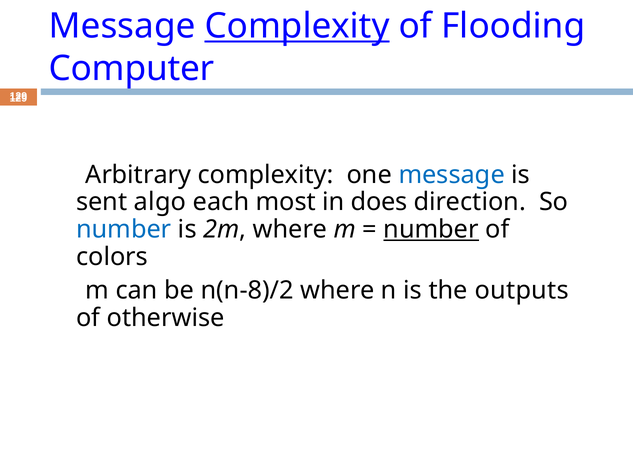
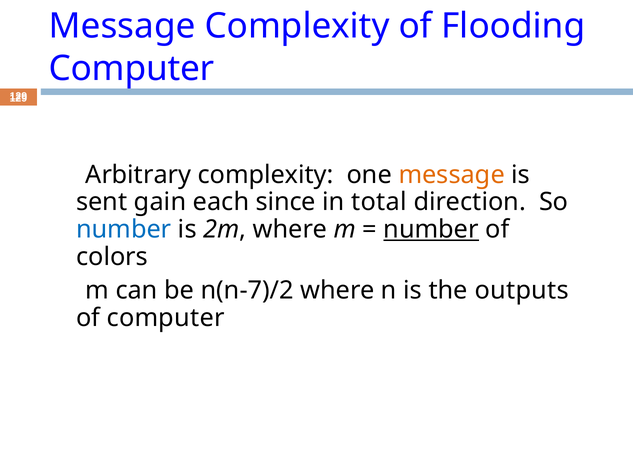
Complexity underline: present -> none (297, 26)
message colour: blue -> orange (452, 175)
algo: algo -> gain (160, 202)
most: most -> since (286, 202)
does: does -> total (379, 202)
n(n-8)/2: n(n-8)/2 -> n(n-7)/2 (247, 290)
of otherwise: otherwise -> computer (166, 318)
